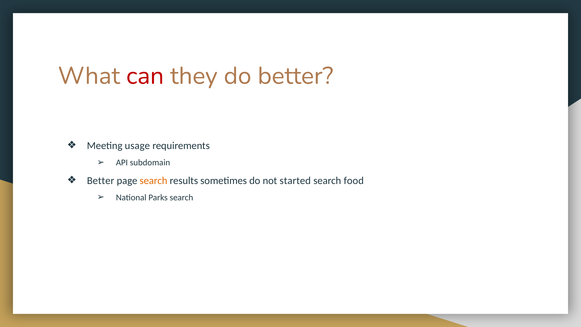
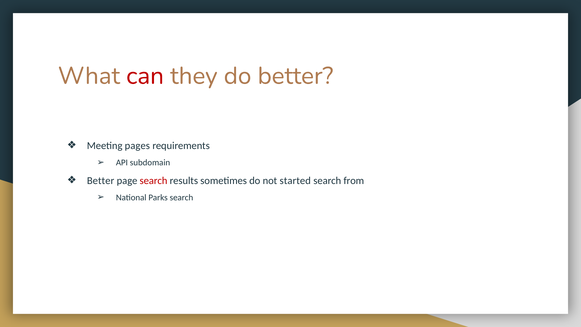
usage: usage -> pages (137, 146)
search colour: orange -> red (154, 181)
food: food -> from (354, 181)
